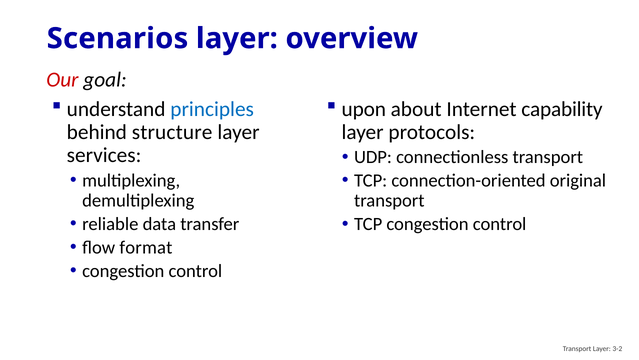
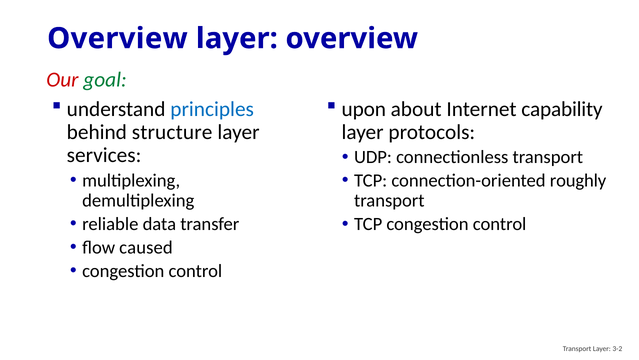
Scenarios: Scenarios -> Overview (117, 38)
goal colour: black -> green (105, 79)
original: original -> roughly (578, 180)
format: format -> caused (146, 247)
